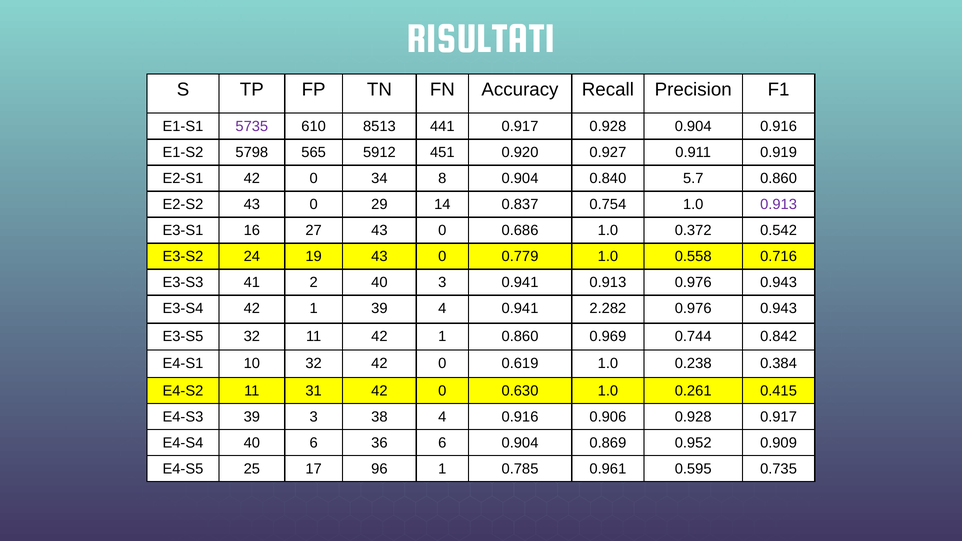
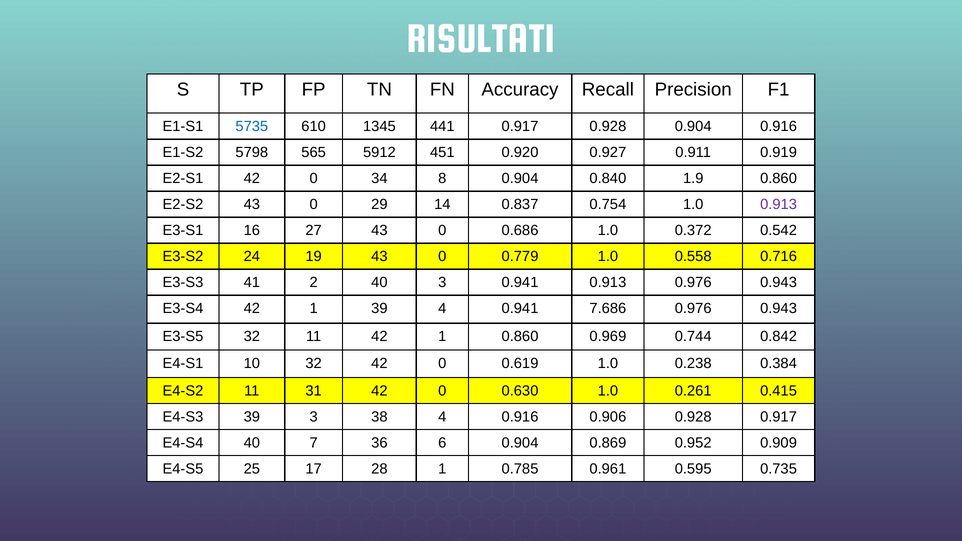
5735 colour: purple -> blue (252, 126)
8513: 8513 -> 1345 (379, 126)
5.7: 5.7 -> 1.9 (693, 178)
2.282: 2.282 -> 7.686 (608, 309)
40 6: 6 -> 7 (314, 443)
96: 96 -> 28 (379, 469)
